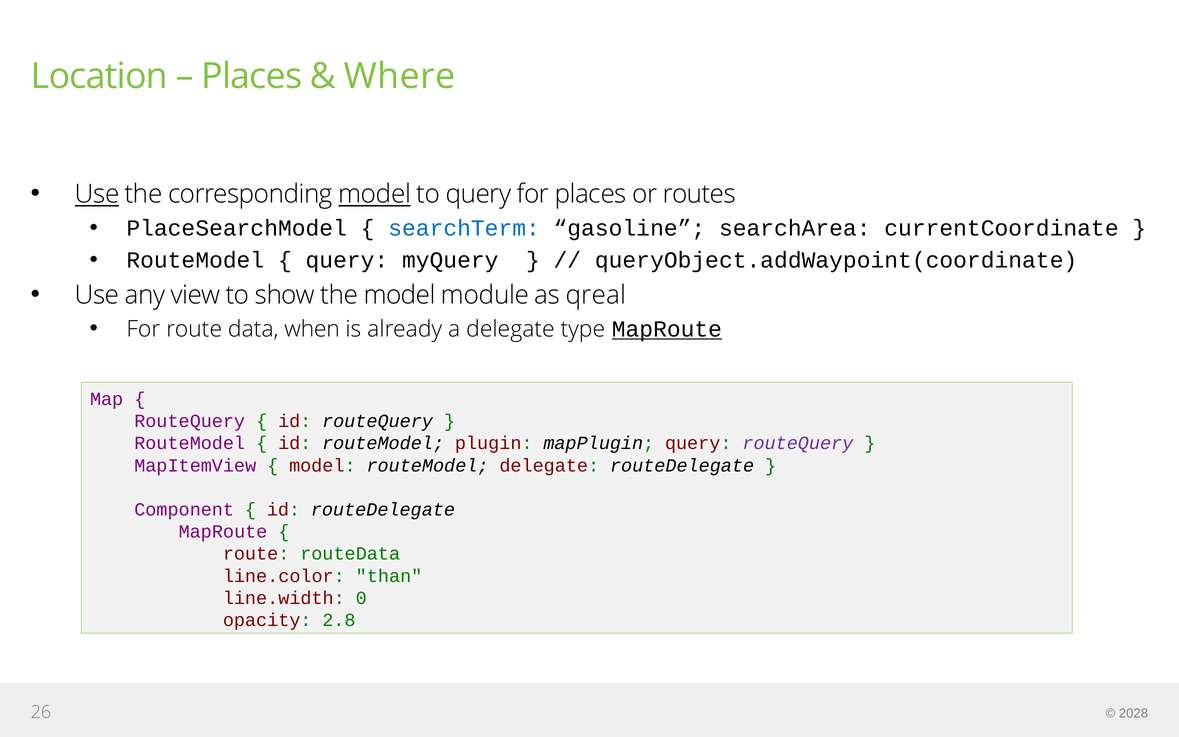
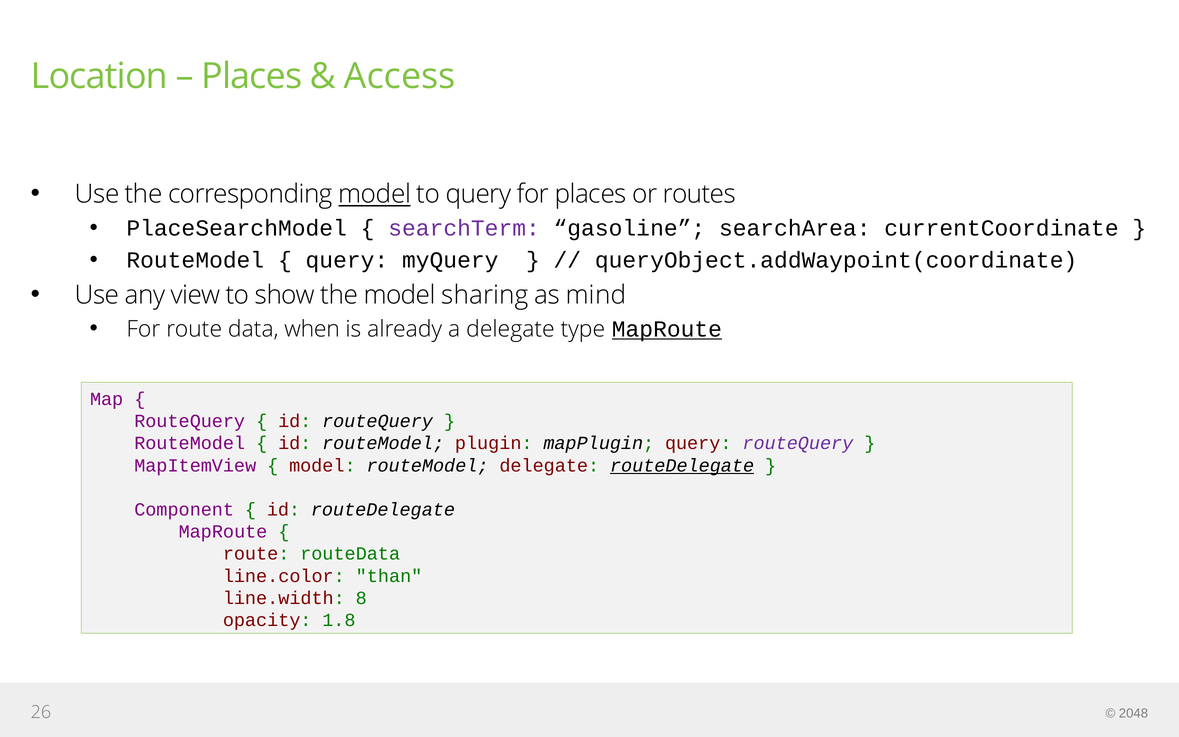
Where: Where -> Access (400, 77)
Use underline: present -> none (97, 194)
searchTerm colour: blue -> purple (464, 228)
module: module -> sharing (485, 295)
qreal: qreal -> mind (596, 295)
routeDelegate underline: none -> present (682, 465)
0: 0 -> 8 (361, 598)
2.8: 2.8 -> 1.8 (339, 620)
2028: 2028 -> 2048 (1133, 713)
